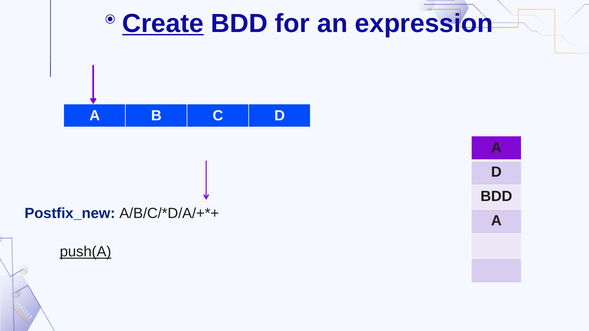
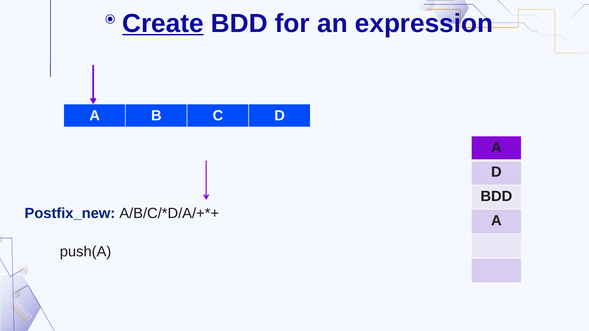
push(A underline: present -> none (86, 252)
